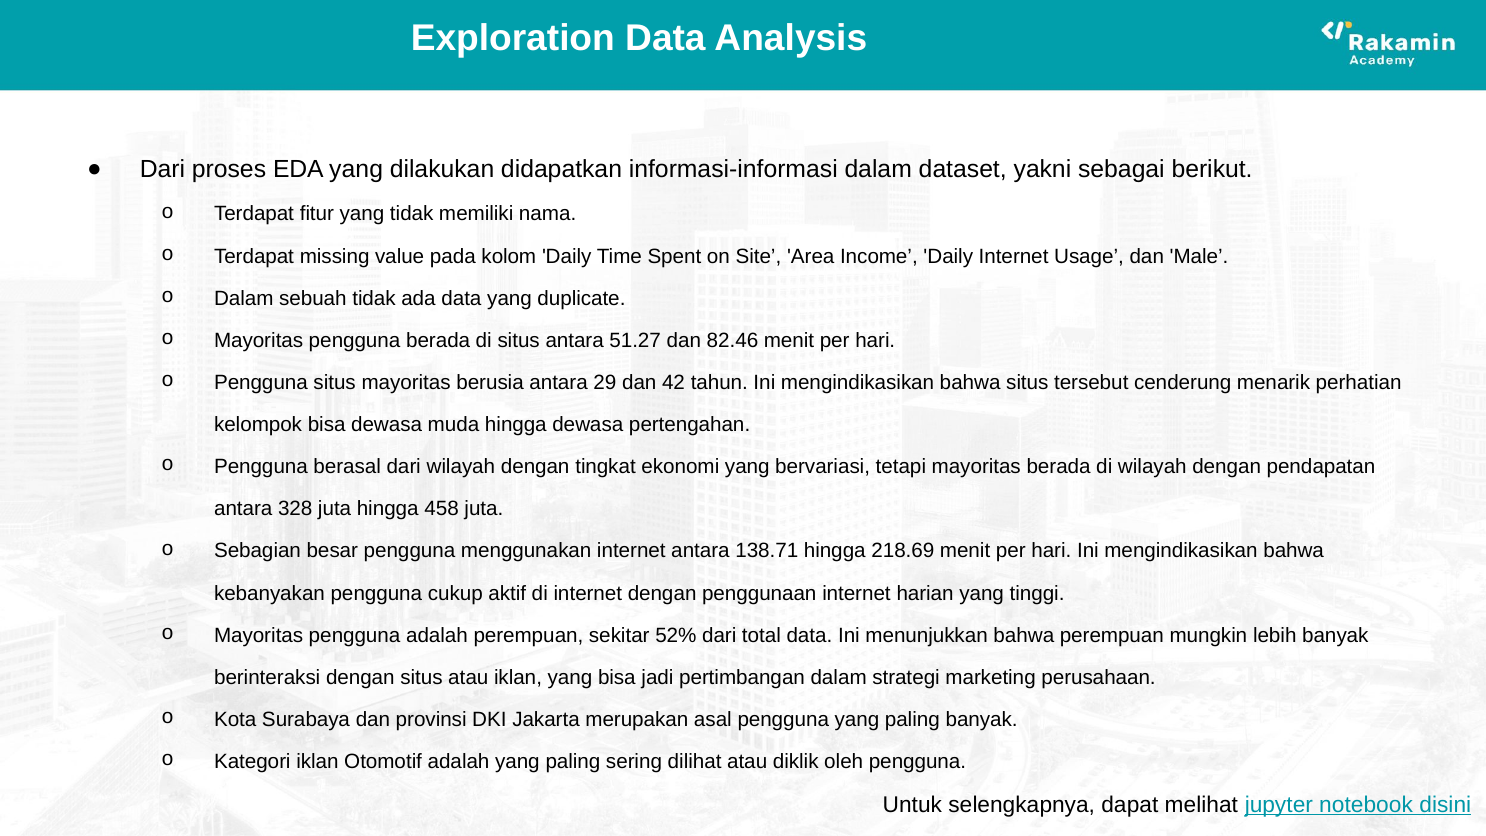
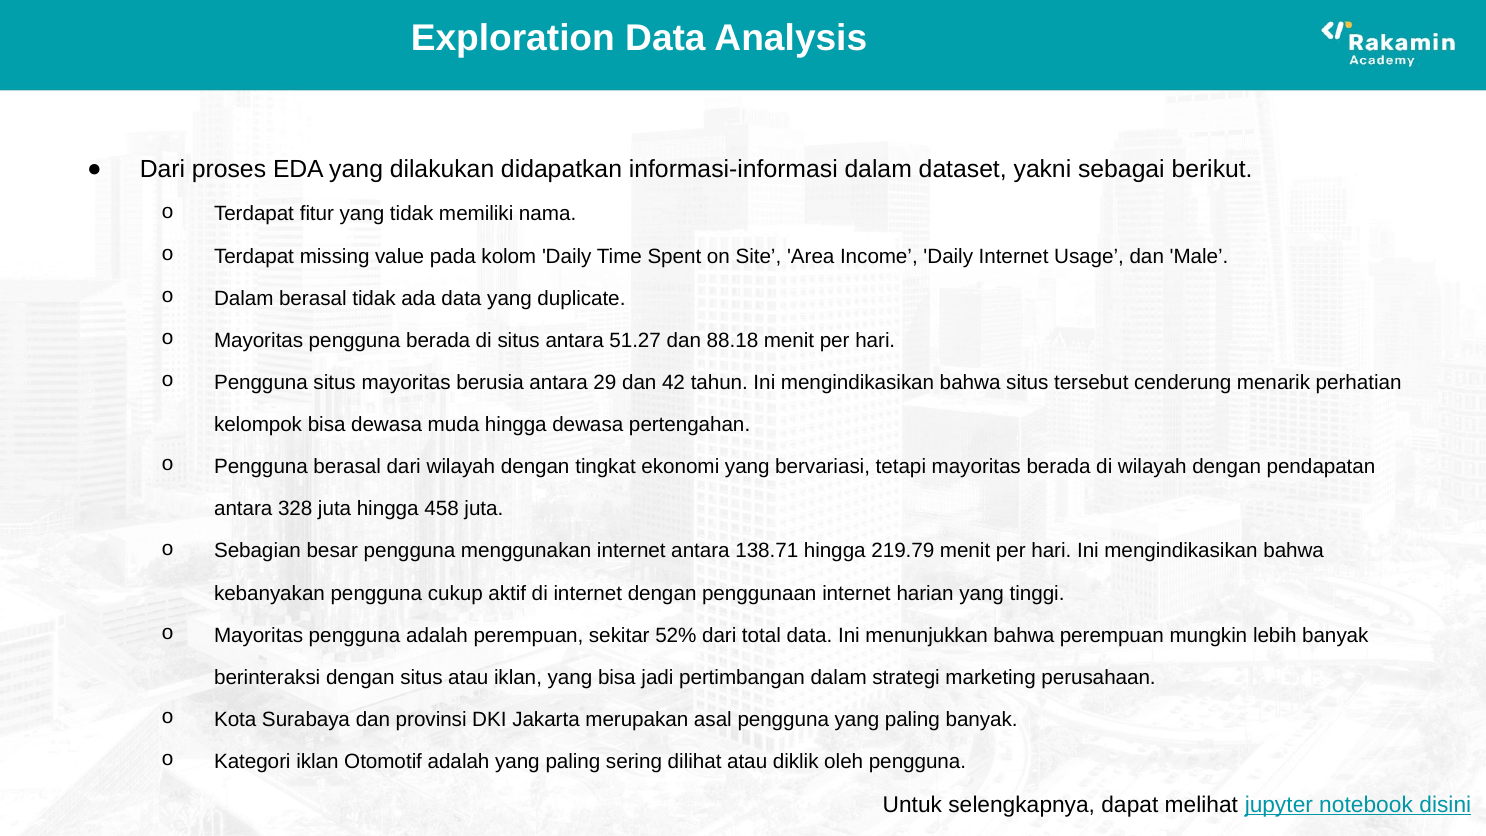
Dalam sebuah: sebuah -> berasal (313, 298)
82.46: 82.46 -> 88.18 (732, 340)
218.69: 218.69 -> 219.79 (903, 551)
